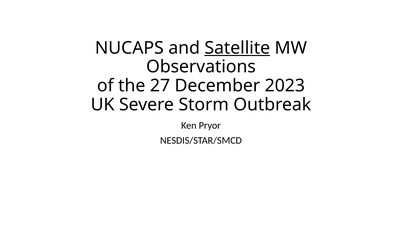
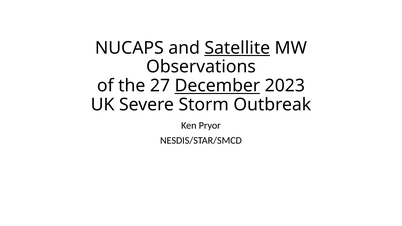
December underline: none -> present (217, 86)
